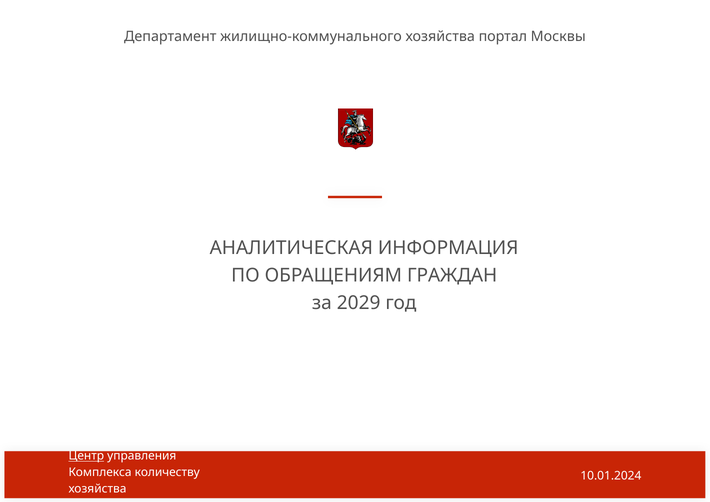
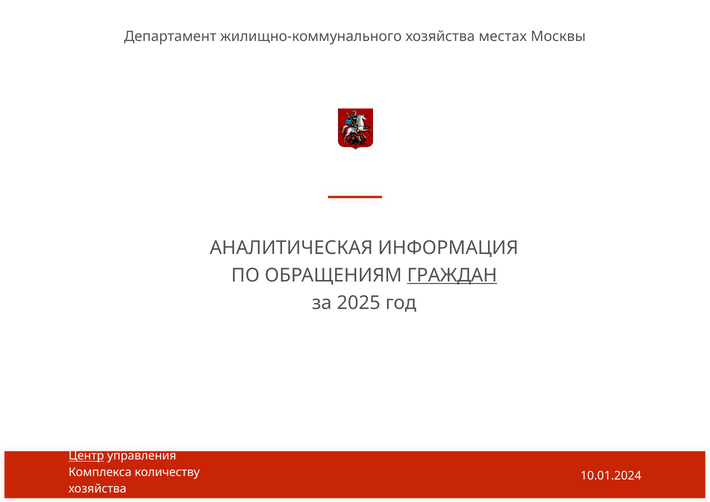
портал: портал -> местах (503, 36)
ГРАЖДАН underline: none -> present (452, 275)
2029: 2029 -> 2025 (359, 303)
